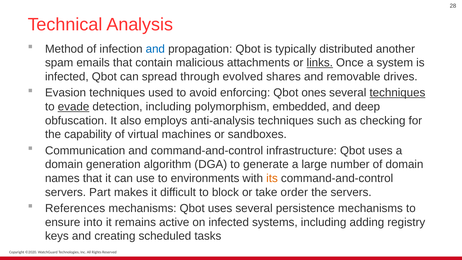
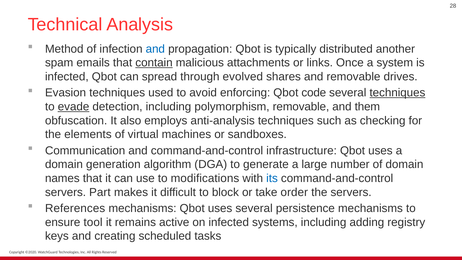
contain underline: none -> present (154, 63)
links underline: present -> none (320, 63)
ones: ones -> code (314, 93)
polymorphism embedded: embedded -> removable (301, 107)
deep: deep -> them (367, 107)
capability: capability -> elements (88, 134)
environments: environments -> modifications (205, 178)
its colour: orange -> blue (272, 178)
into: into -> tool (93, 222)
